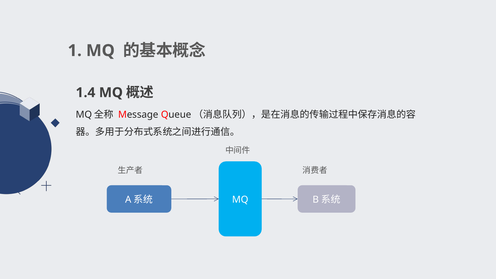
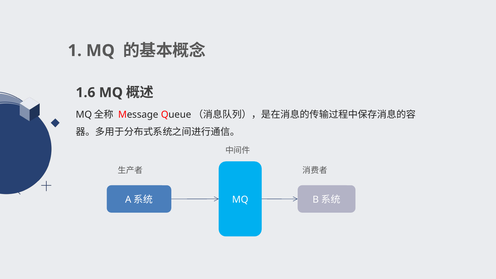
1.4: 1.4 -> 1.6 (86, 93)
